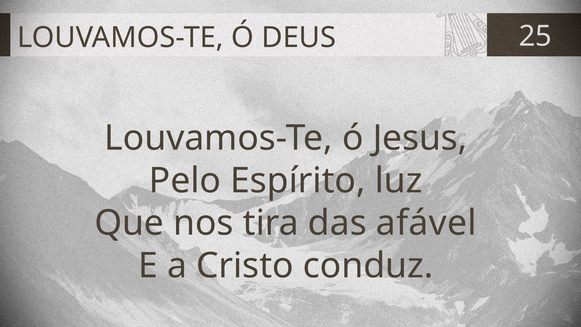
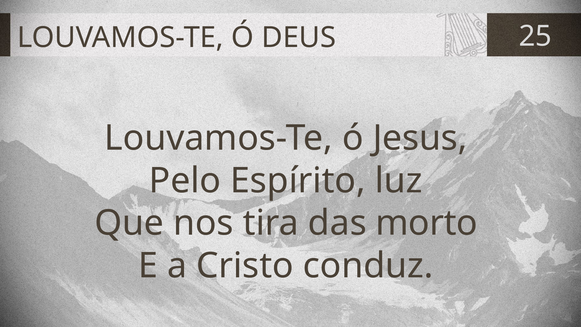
afável: afável -> morto (427, 223)
